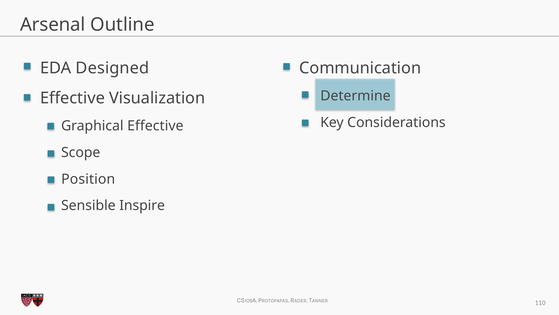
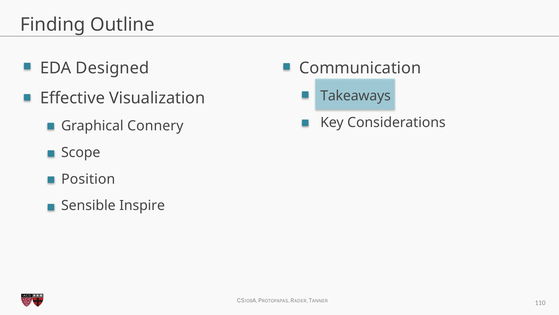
Arsenal: Arsenal -> Finding (53, 24)
Determine: Determine -> Takeaways (356, 96)
Graphical Effective: Effective -> Connery (155, 126)
